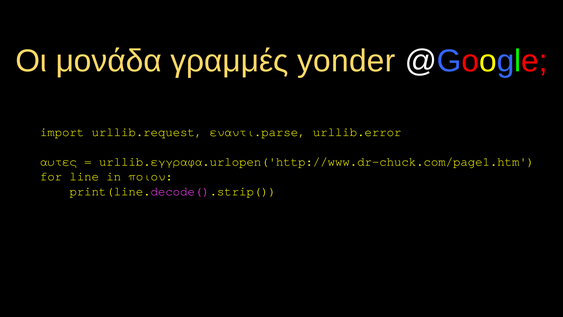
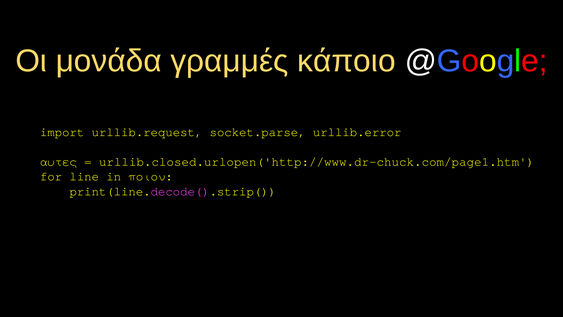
yonder: yonder -> κάποιο (346, 61)
έναντι.parse: έναντι.parse -> socket.parse (258, 132)
urllib.έγγραφα.urlopen('http://www.dr-chuck.com/page1.htm: urllib.έγγραφα.urlopen('http://www.dr-chuck.com/page1.htm -> urllib.closed.urlopen('http://www.dr-chuck.com/page1.htm (317, 162)
